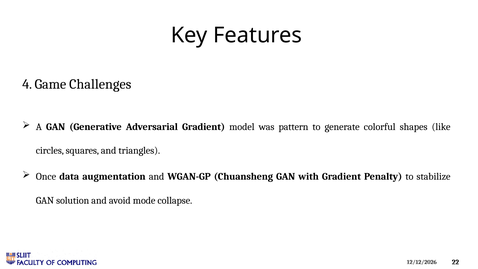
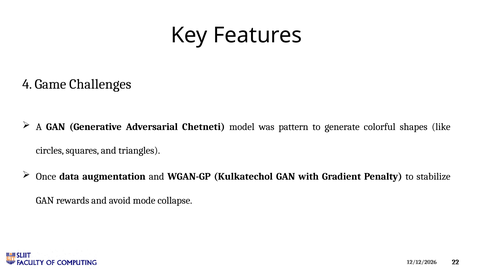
Adversarial Gradient: Gradient -> Chetneti (204, 127)
Chuansheng: Chuansheng -> Kulkatechol (243, 177)
solution: solution -> rewards (73, 200)
